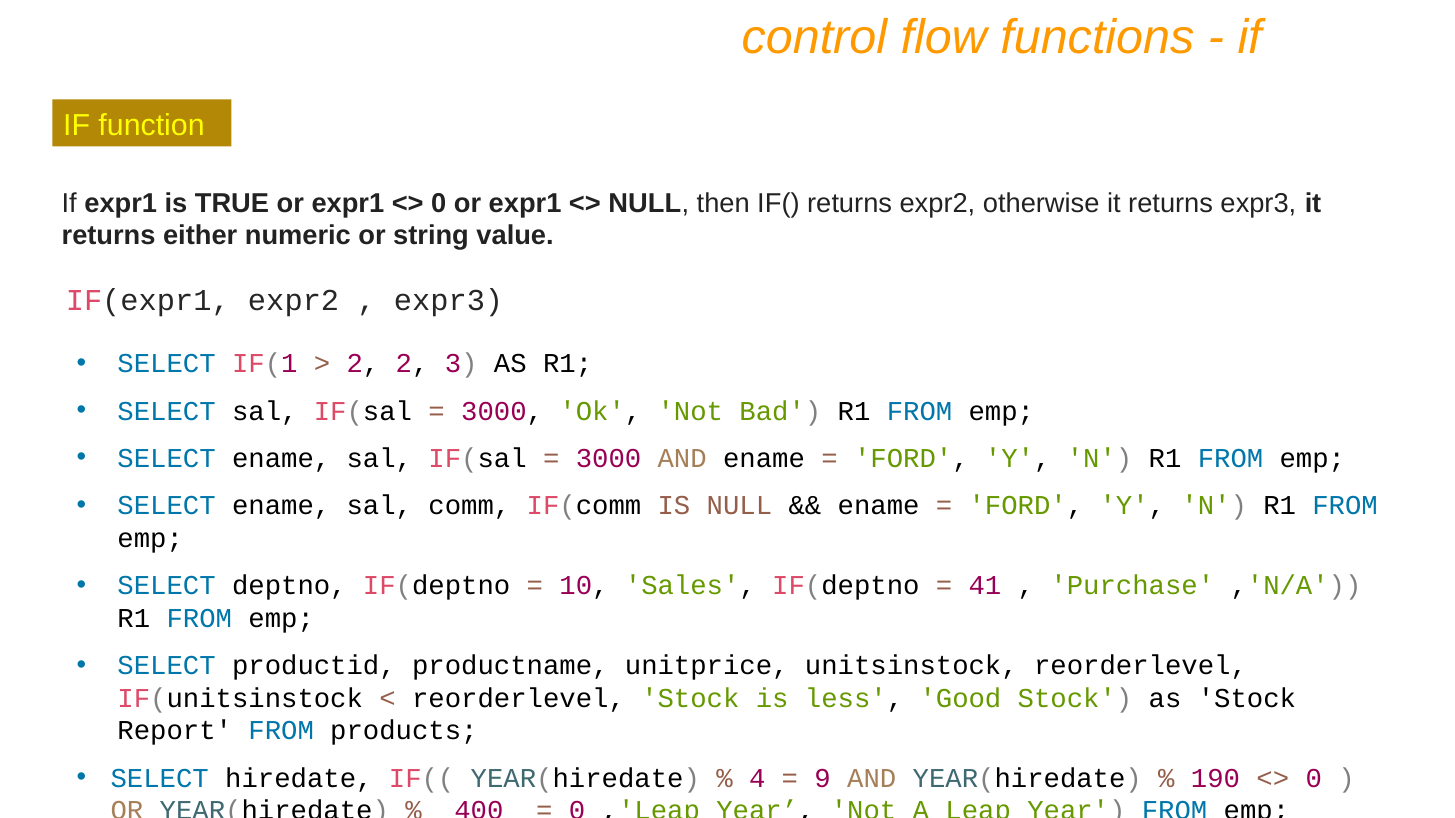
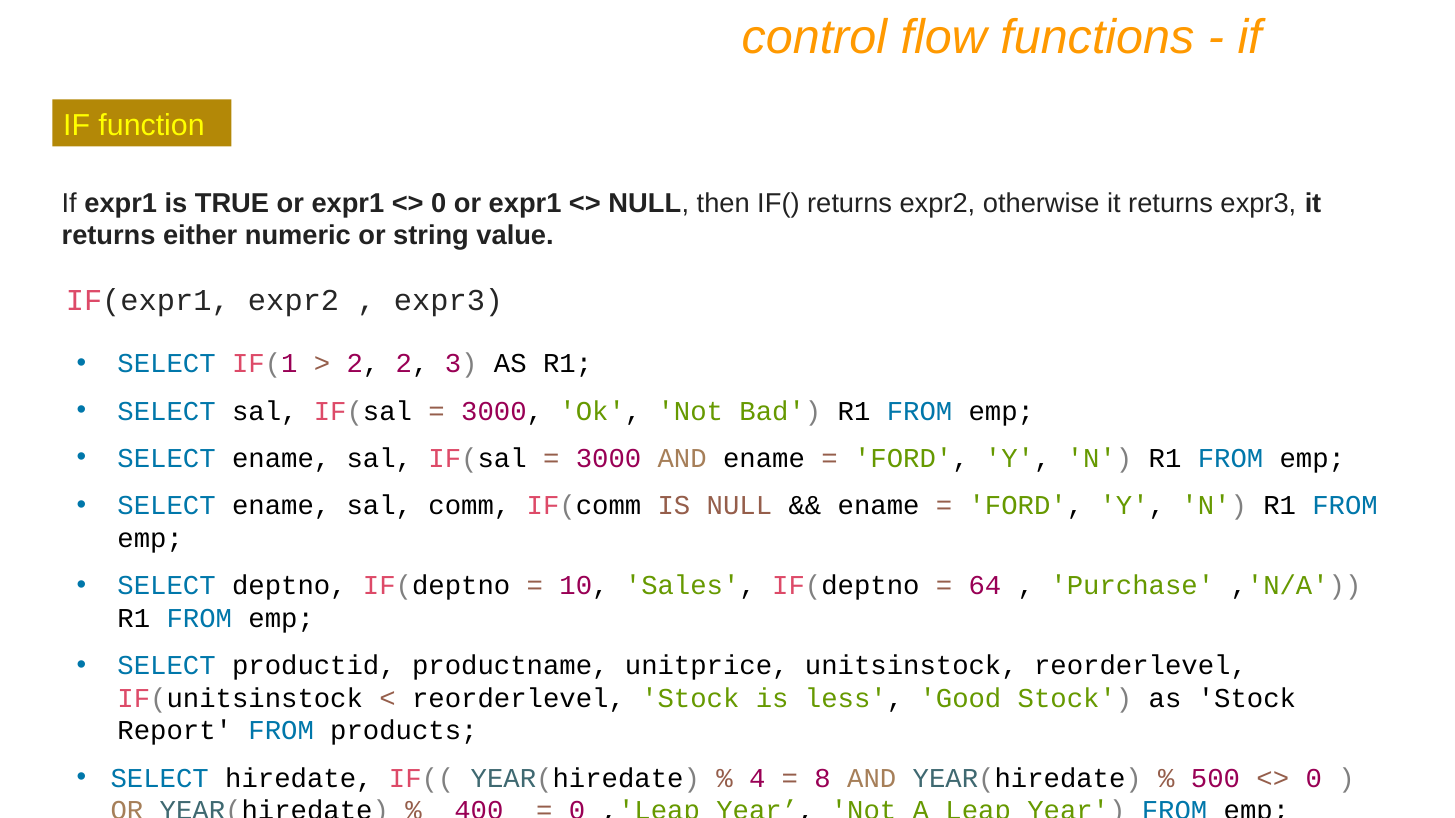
41: 41 -> 64 (985, 586)
9: 9 -> 8 (823, 779)
190: 190 -> 500 (1216, 779)
